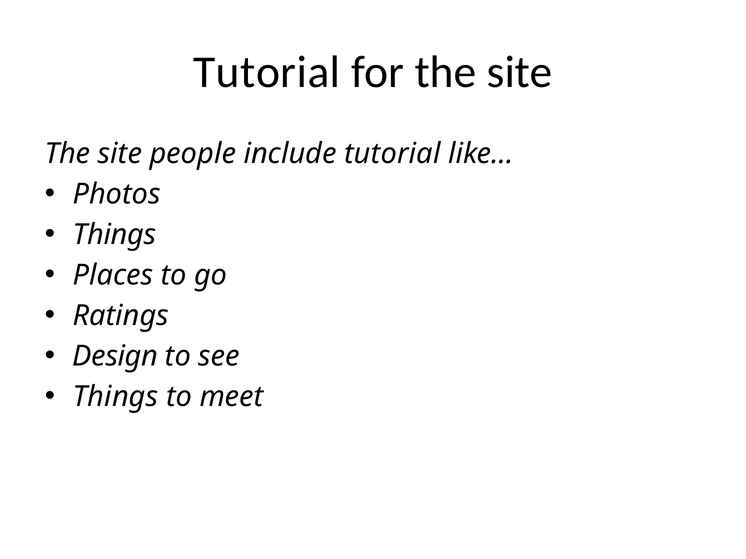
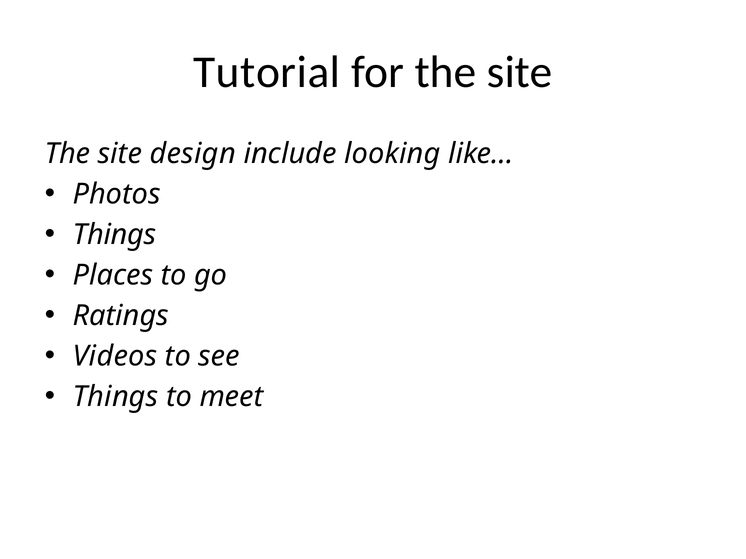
people: people -> design (193, 154)
include tutorial: tutorial -> looking (392, 154)
Design: Design -> Videos (115, 356)
